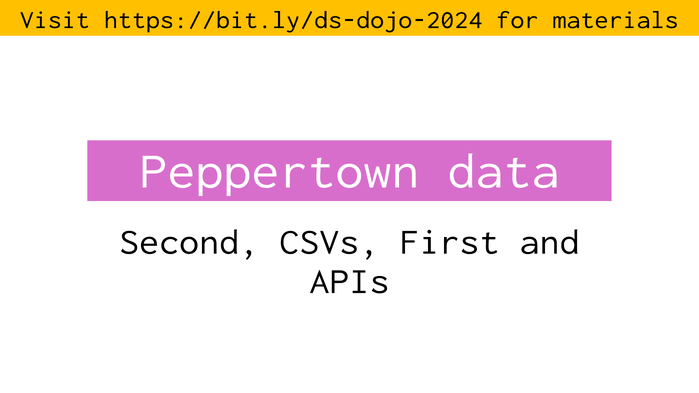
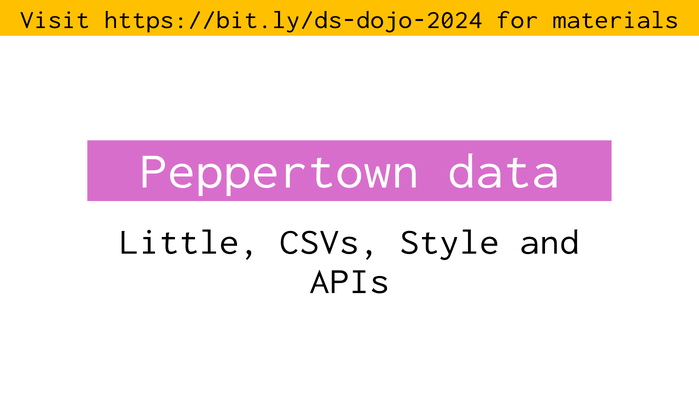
Second: Second -> Little (189, 242)
First: First -> Style (449, 242)
